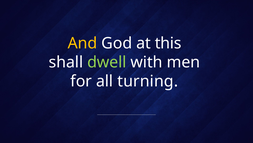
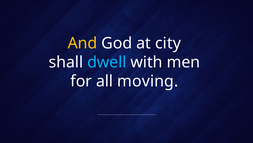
this: this -> city (168, 43)
dwell colour: light green -> light blue (107, 62)
turning: turning -> moving (148, 81)
